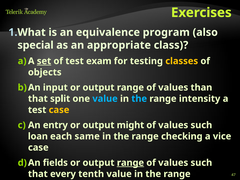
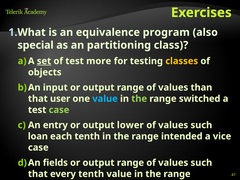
appropriate: appropriate -> partitioning (119, 45)
exam: exam -> more (99, 61)
split: split -> user (60, 99)
the colour: light blue -> light green (139, 99)
intensity: intensity -> switched (200, 99)
case colour: yellow -> light green (59, 110)
might: might -> lower (130, 125)
each same: same -> tenth (87, 136)
checking: checking -> intended (182, 136)
range underline: present -> none (130, 163)
